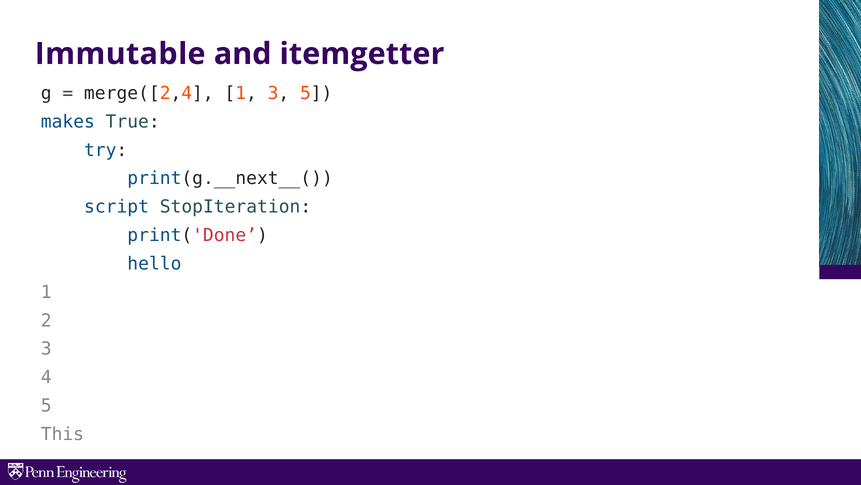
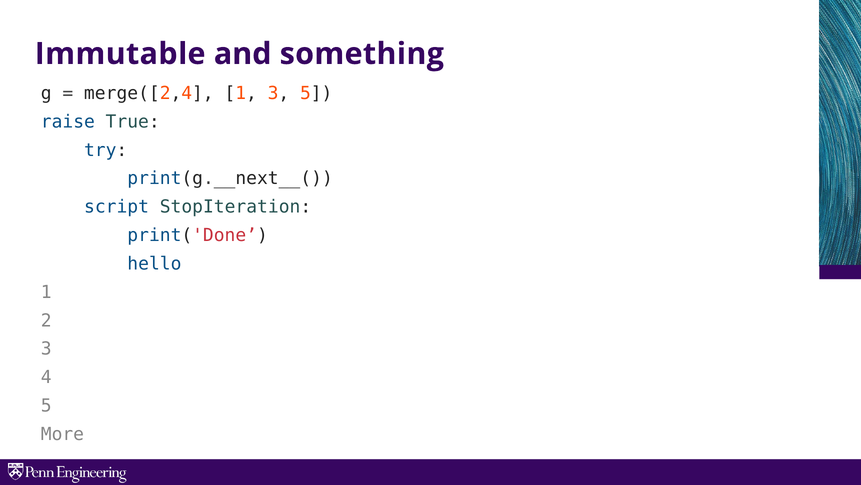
itemgetter: itemgetter -> something (362, 54)
makes: makes -> raise (68, 122)
This: This -> More (62, 434)
